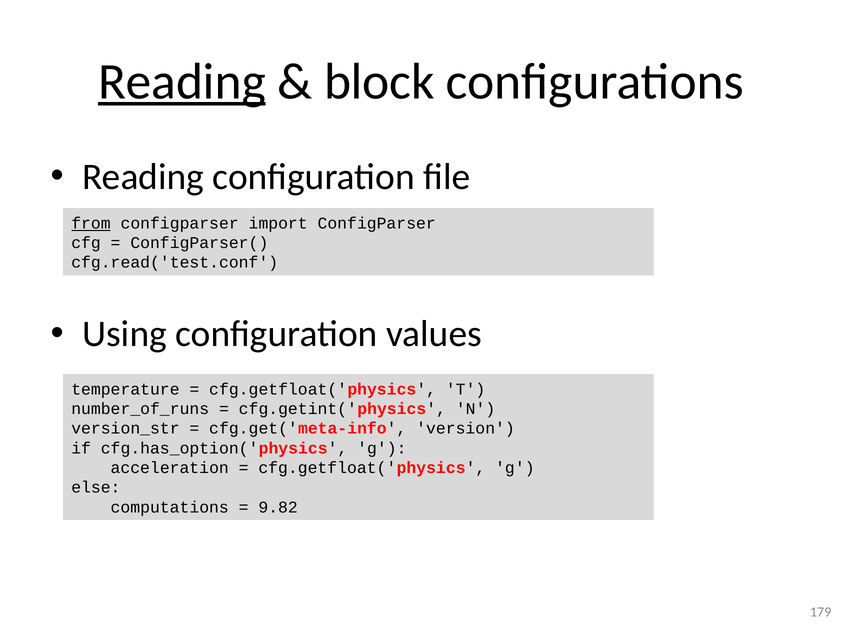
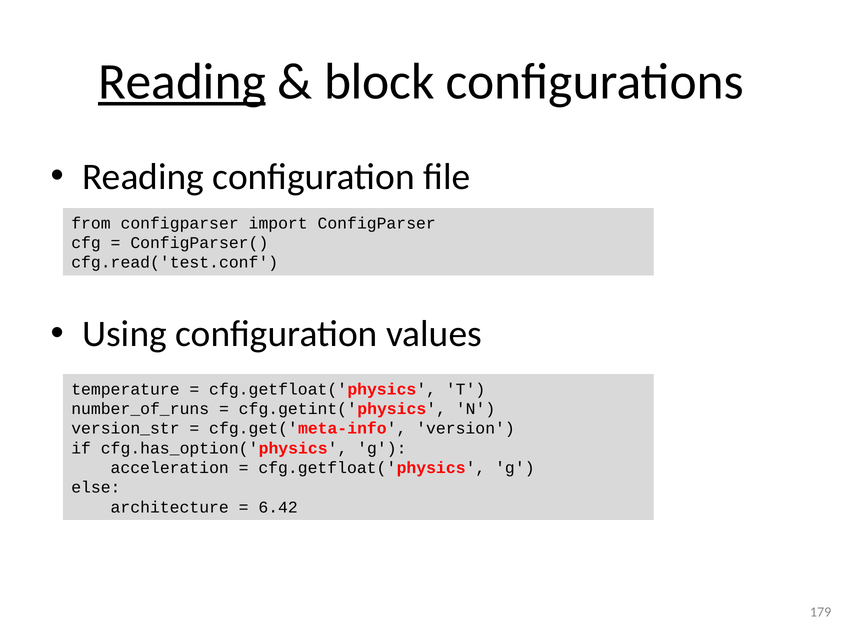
from underline: present -> none (91, 223)
computations: computations -> architecture (170, 507)
9.82: 9.82 -> 6.42 (278, 507)
